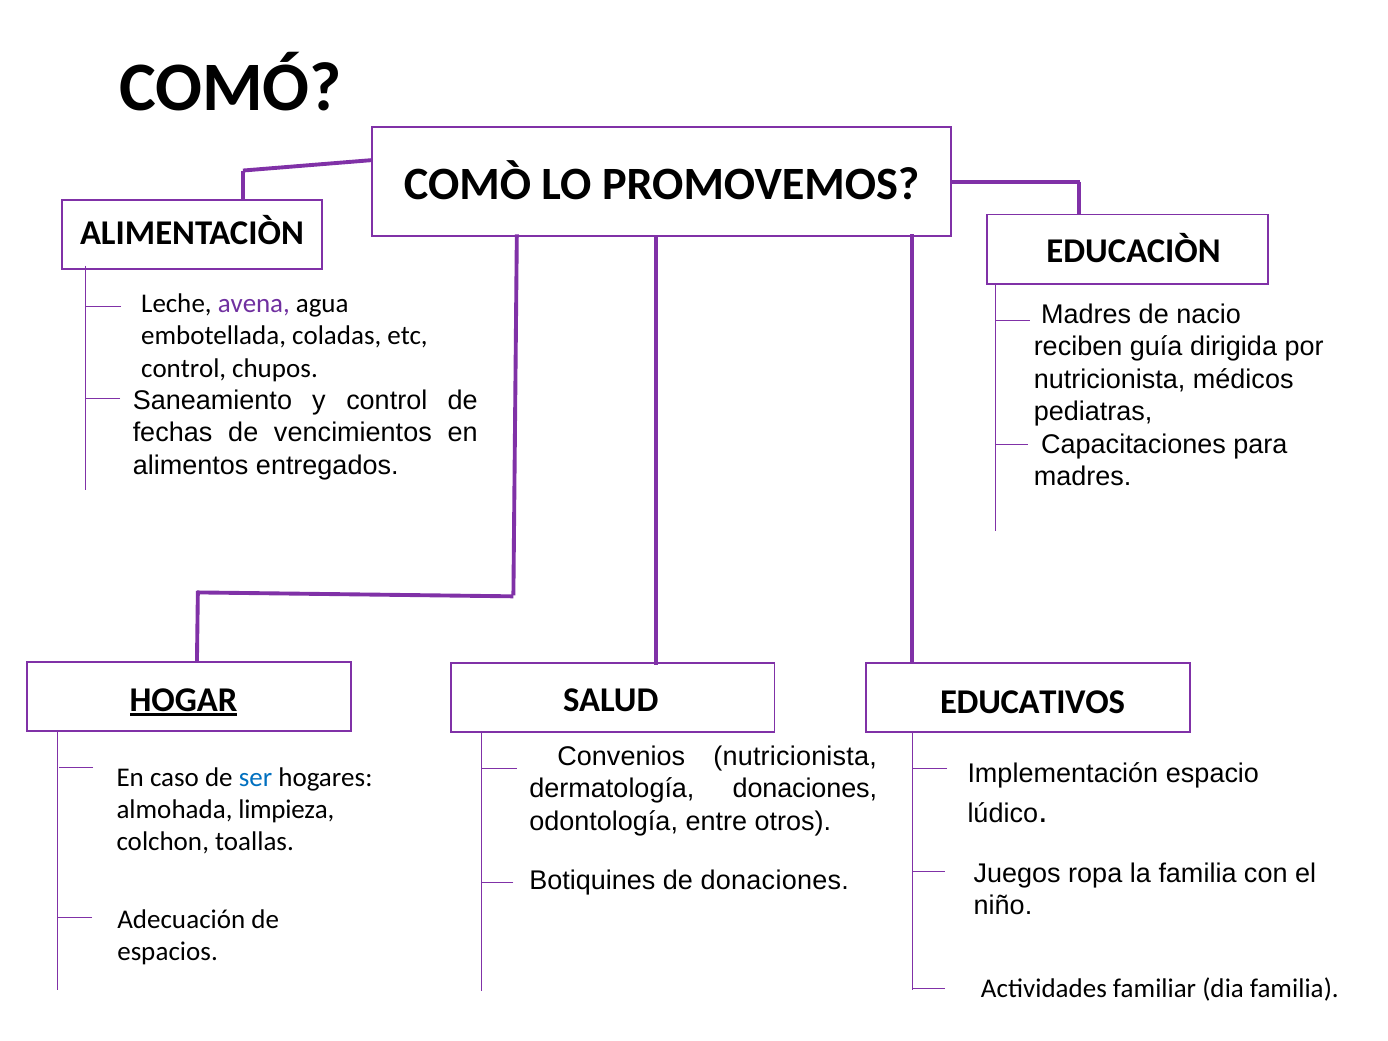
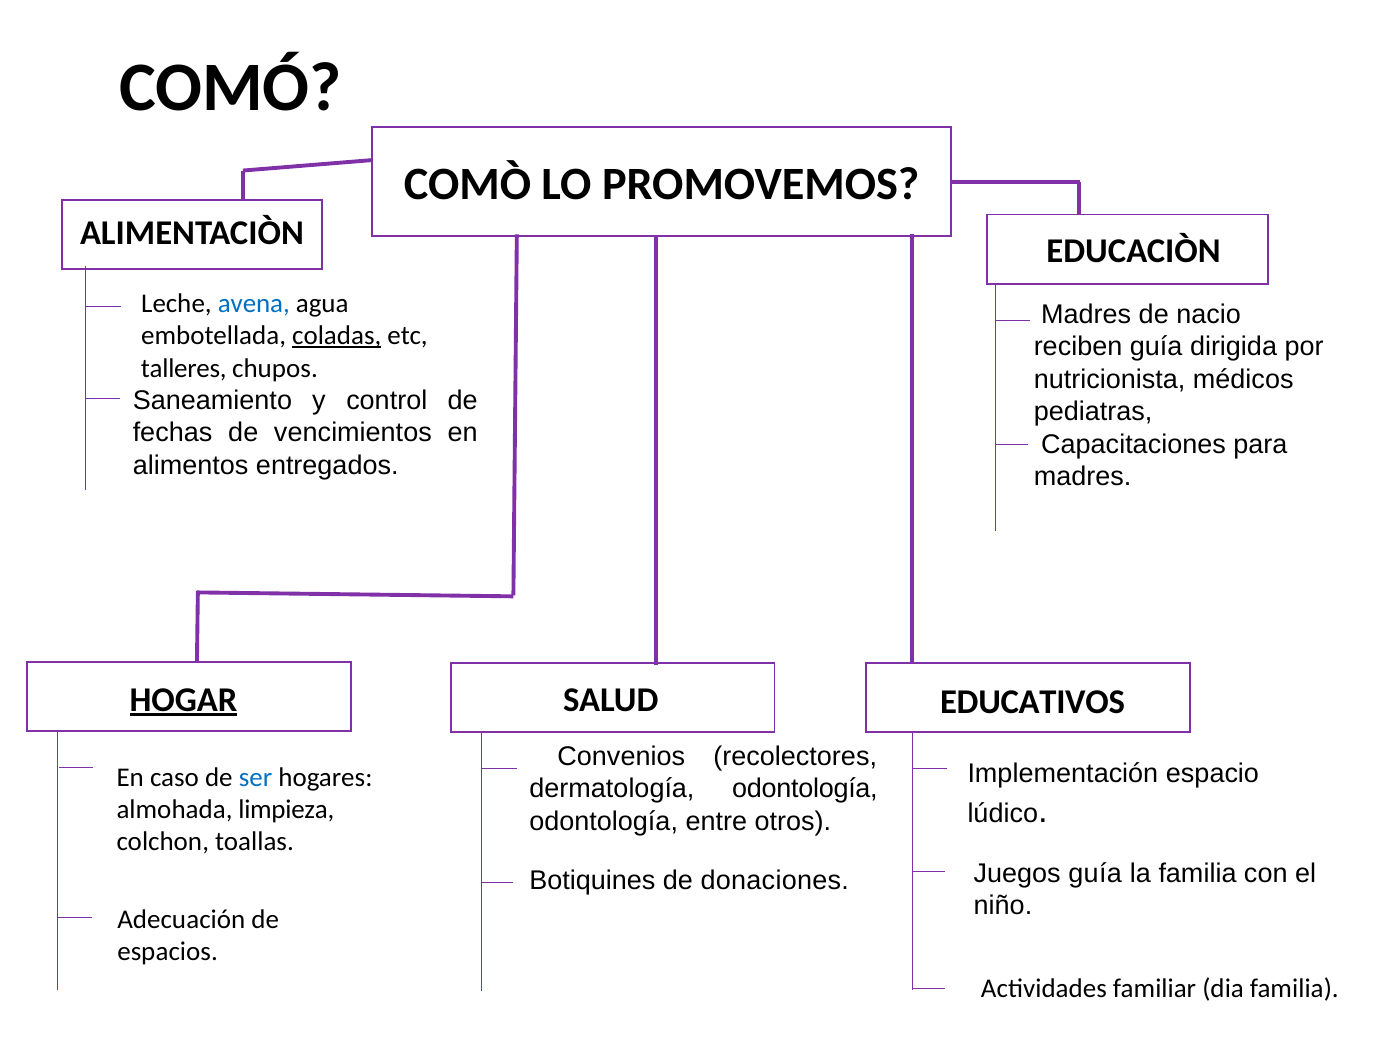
avena colour: purple -> blue (254, 303)
coladas underline: none -> present (337, 336)
control: control -> talleres (184, 368)
Convenios nutricionista: nutricionista -> recolectores (795, 756)
dermatología donaciones: donaciones -> odontología (805, 789)
Juegos ropa: ropa -> guía (1095, 873)
